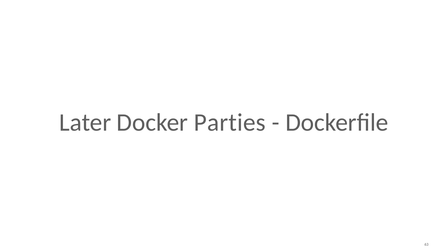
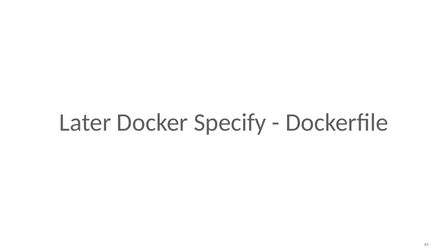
Parties: Parties -> Specify (230, 123)
